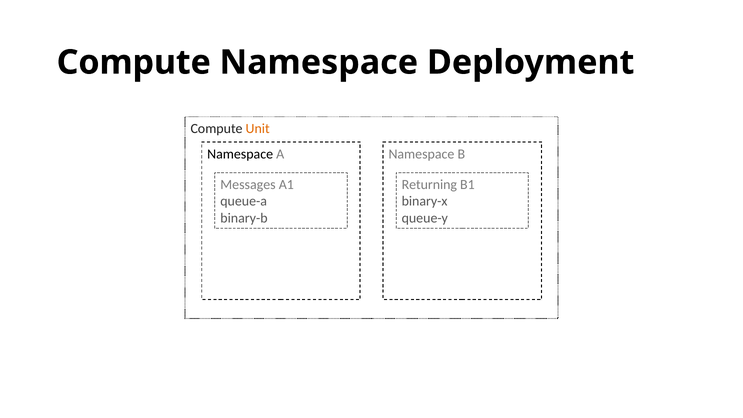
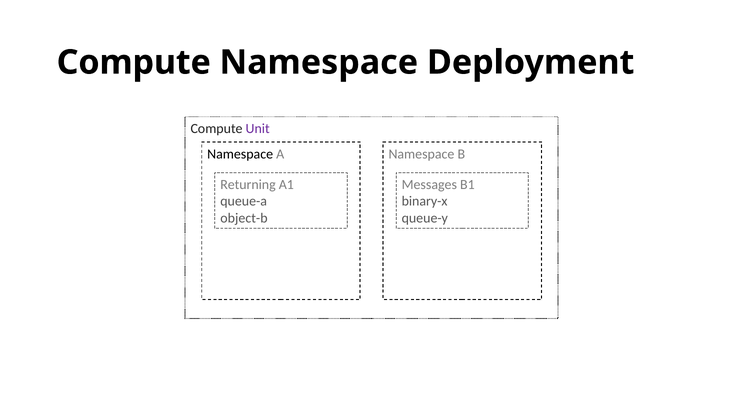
Unit colour: orange -> purple (258, 129)
Messages: Messages -> Returning (248, 185)
Returning: Returning -> Messages (429, 185)
binary-b: binary-b -> object-b (244, 218)
